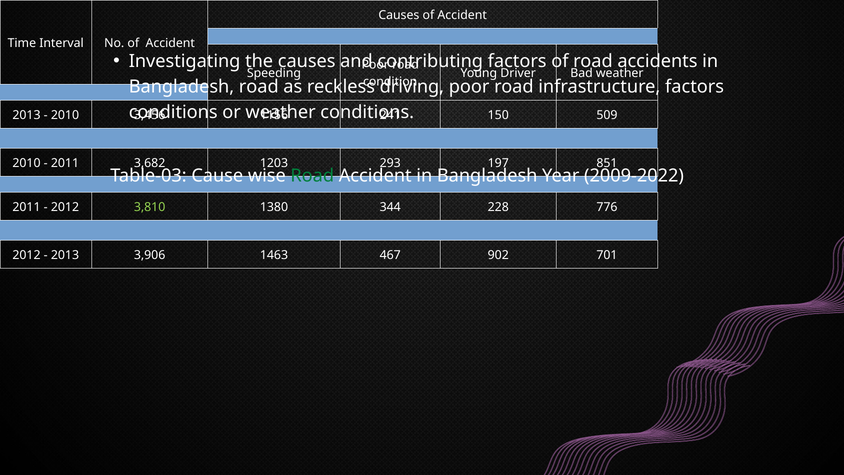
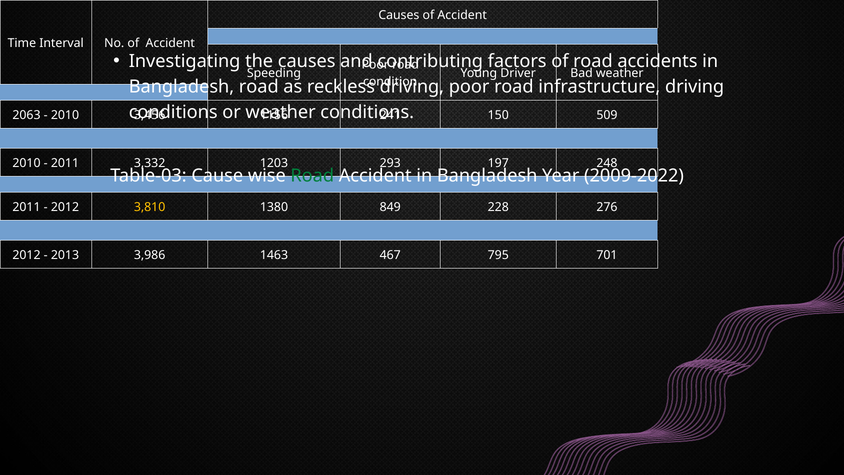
infrastructure factors: factors -> driving (695, 87)
2013: 2013 -> 2063 (26, 115)
3,682: 3,682 -> 3,332 (150, 163)
851: 851 -> 248 (607, 163)
3,810 colour: light green -> yellow (150, 207)
344: 344 -> 849 (390, 207)
776: 776 -> 276 (607, 207)
3,906: 3,906 -> 3,986 (150, 255)
902: 902 -> 795 (498, 255)
